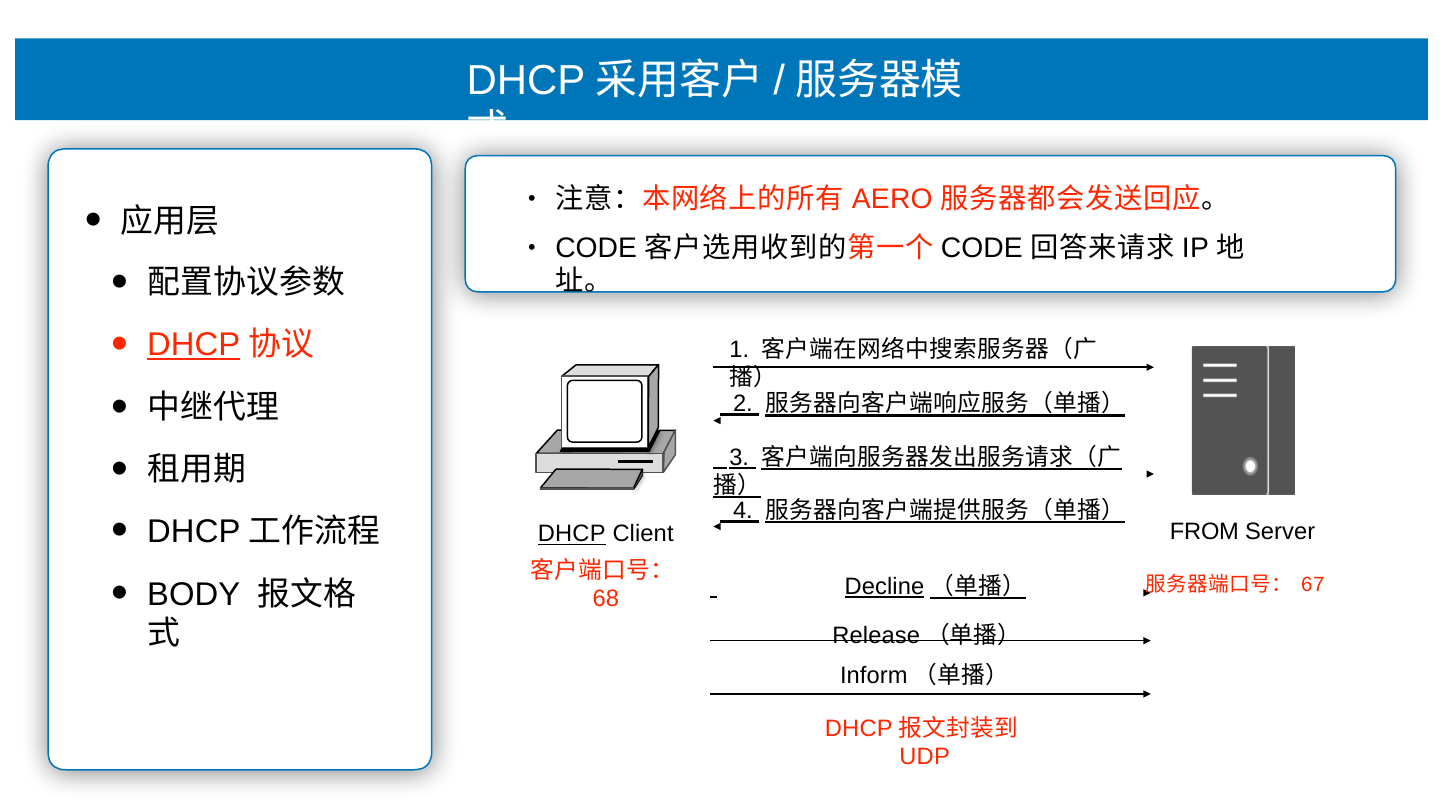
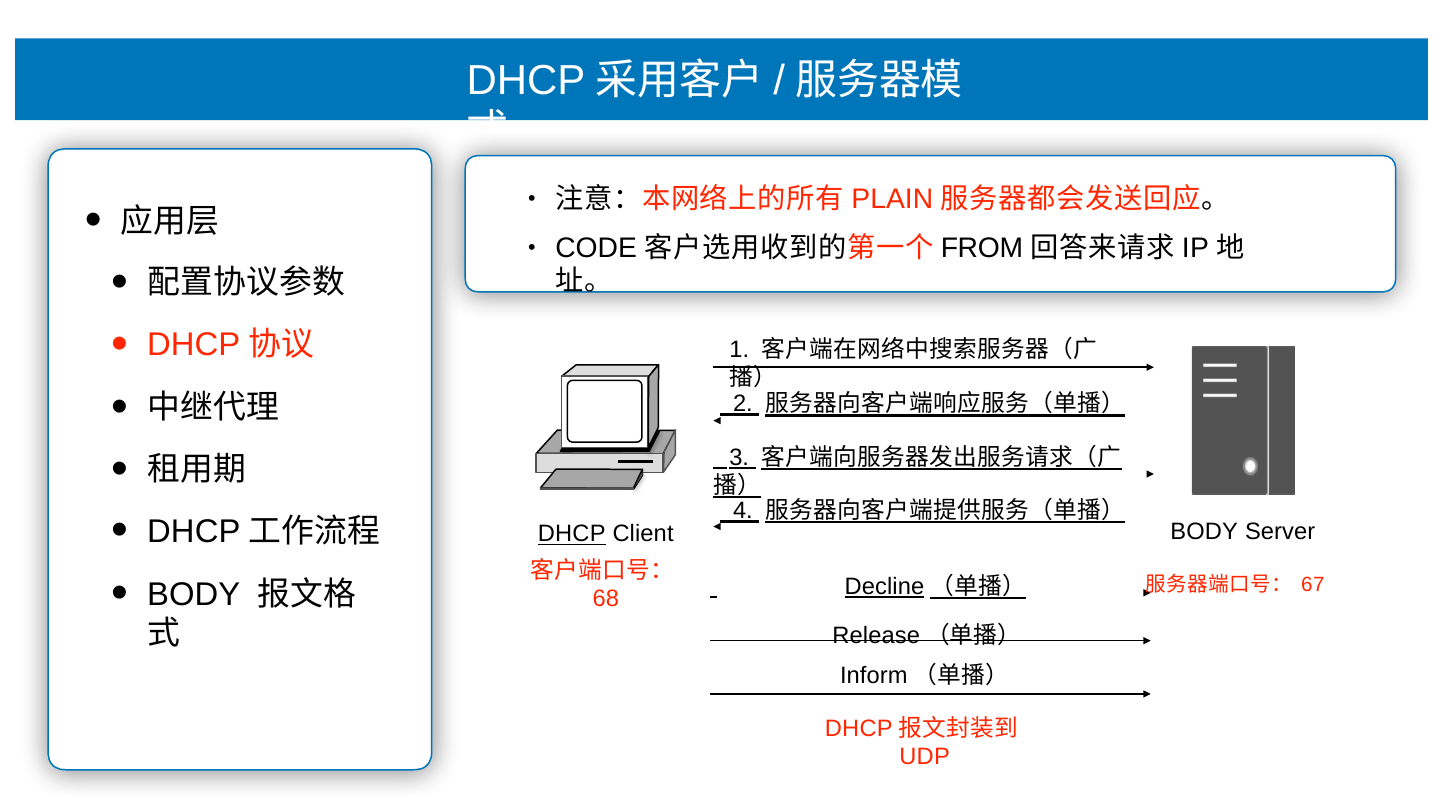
AERO: AERO -> PLAIN (892, 199)
CODE: CODE -> FROM (982, 248)
DHCP underline: present -> none (194, 345)
FROM: FROM -> BODY (1204, 531)
